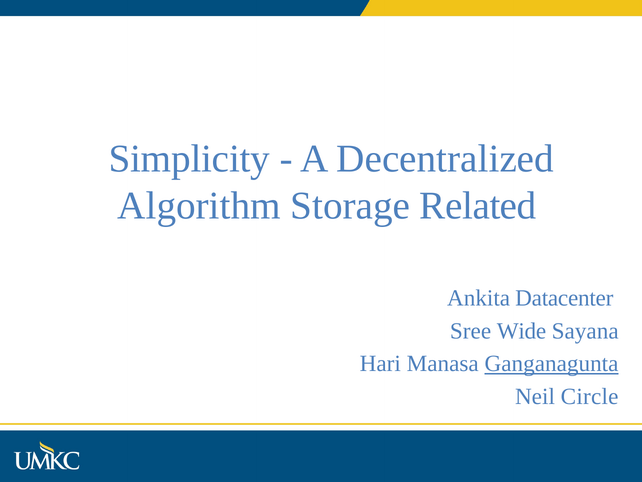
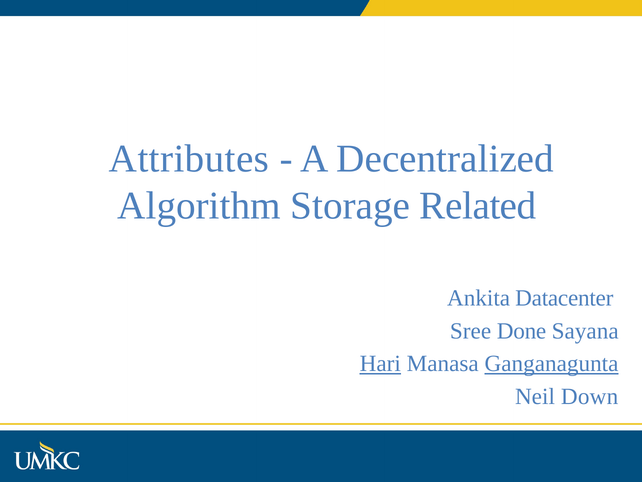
Simplicity: Simplicity -> Attributes (189, 158)
Wide: Wide -> Done (522, 331)
Hari underline: none -> present (380, 363)
Circle: Circle -> Down (590, 396)
